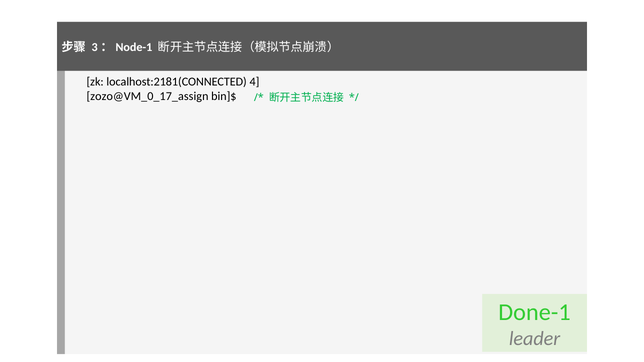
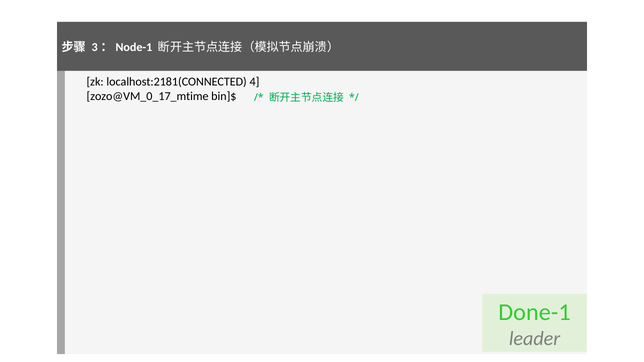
zozo@VM_0_17_assign: zozo@VM_0_17_assign -> zozo@VM_0_17_mtime (148, 96)
